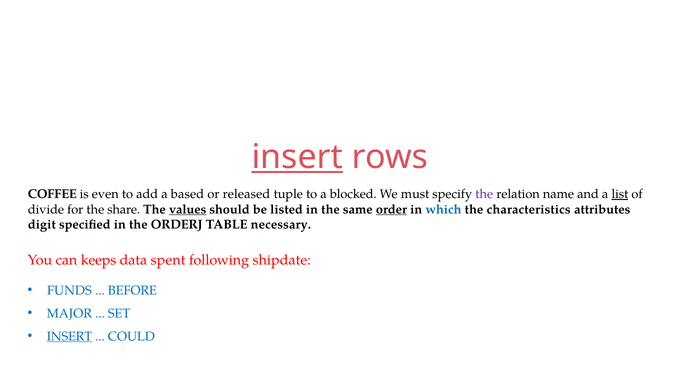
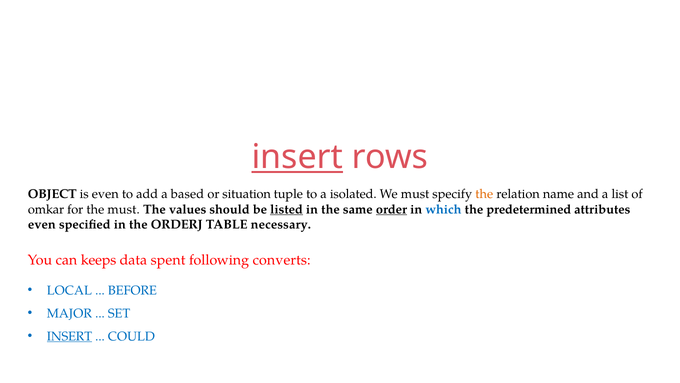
COFFEE: COFFEE -> OBJECT (52, 194)
released: released -> situation (247, 194)
blocked: blocked -> isolated (353, 194)
the colour: purple -> orange (484, 194)
list underline: present -> none (620, 194)
divide: divide -> omkar (46, 209)
the share: share -> must (124, 209)
values underline: present -> none (188, 209)
listed underline: none -> present (287, 209)
characteristics: characteristics -> predetermined (529, 209)
digit: digit -> even (42, 224)
shipdate: shipdate -> converts (282, 260)
FUNDS: FUNDS -> LOCAL (69, 290)
